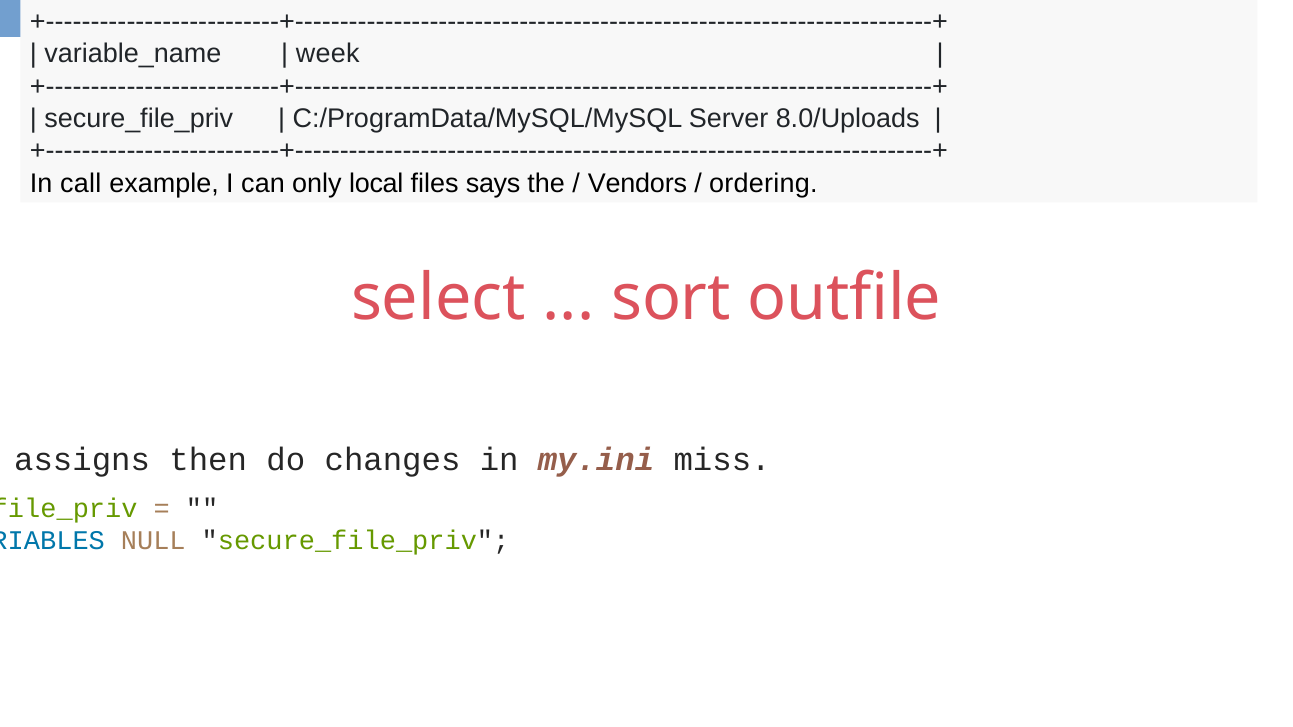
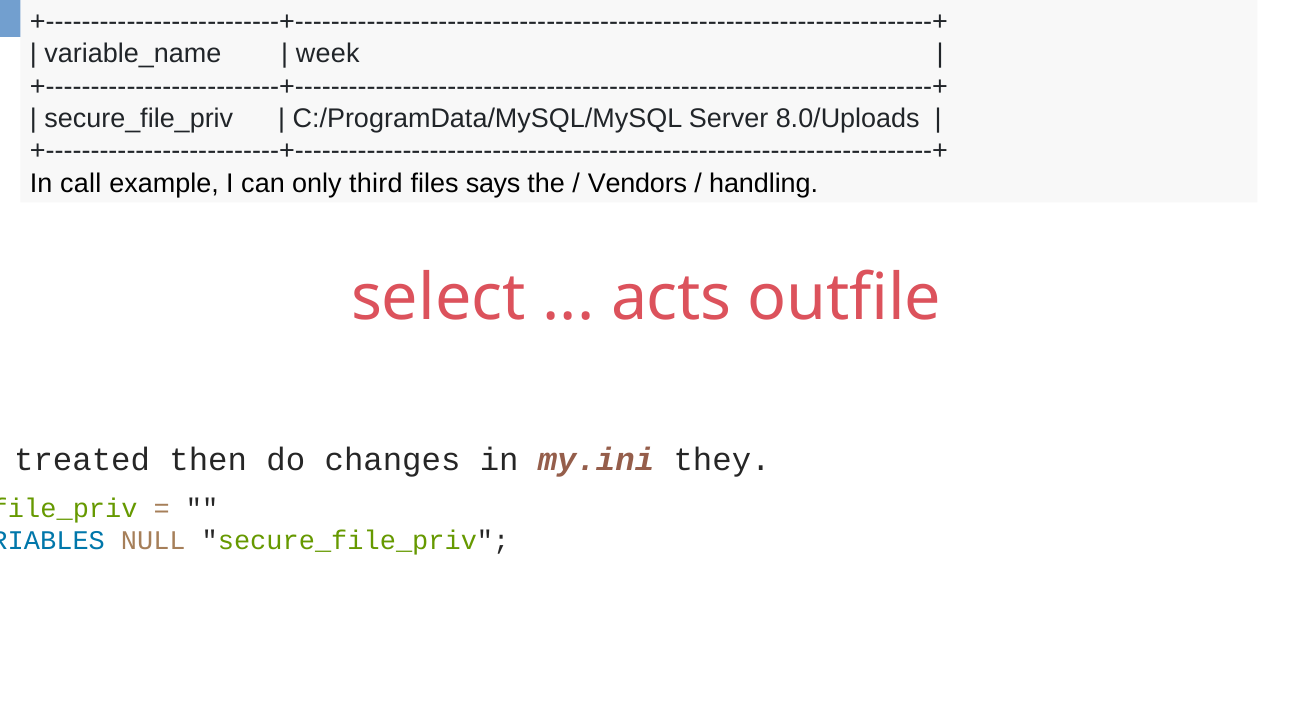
local: local -> third (376, 183)
ordering: ordering -> handling (764, 183)
sort: sort -> acts (671, 299)
assigns: assigns -> treated (82, 460)
miss: miss -> they (722, 460)
